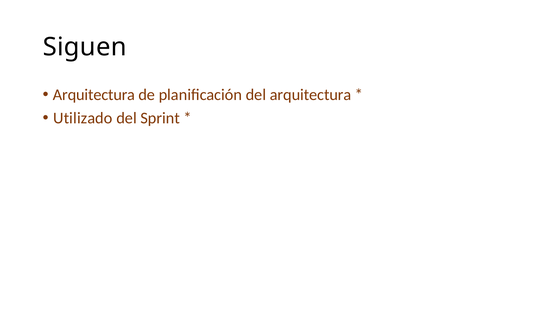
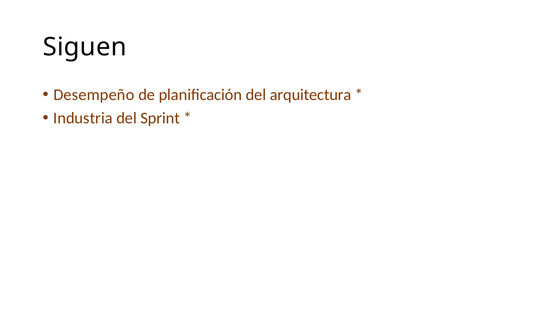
Arquitectura: Arquitectura -> Desempeño (94, 95)
Utilizado: Utilizado -> Industria (83, 118)
